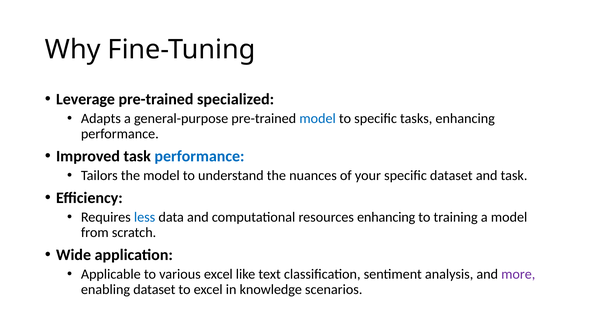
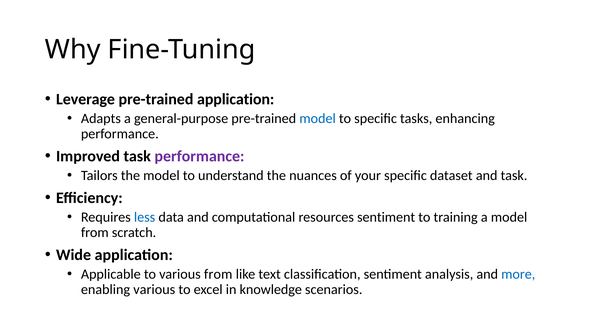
pre-trained specialized: specialized -> application (236, 99)
performance colour: blue -> purple (199, 156)
resources enhancing: enhancing -> sentiment (386, 217)
various excel: excel -> from (218, 274)
more colour: purple -> blue (518, 274)
enabling dataset: dataset -> various (154, 289)
